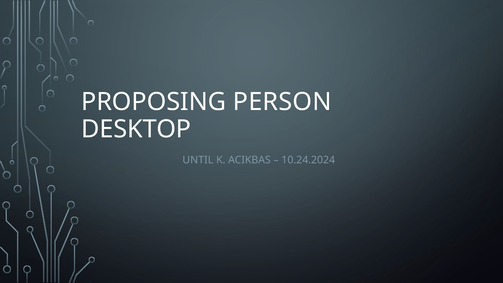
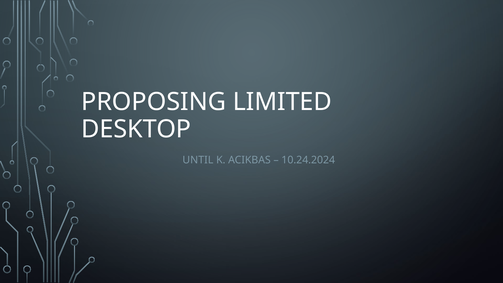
PERSON: PERSON -> LIMITED (282, 102)
